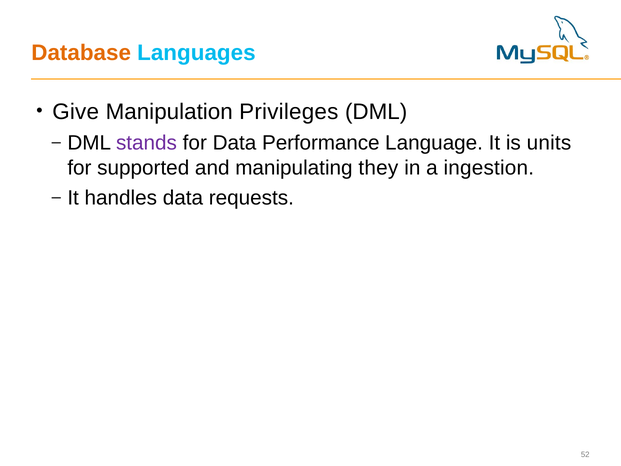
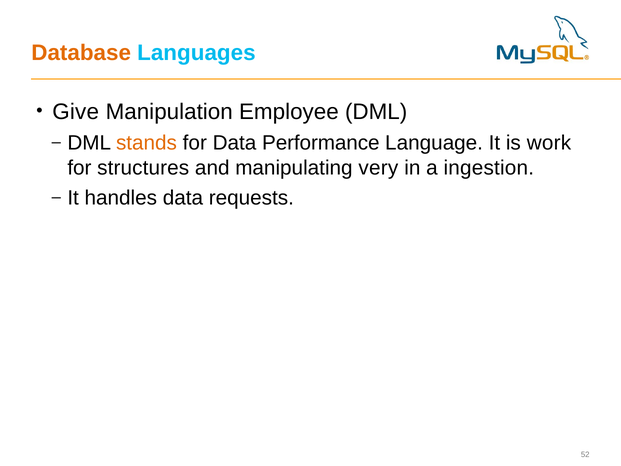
Privileges: Privileges -> Employee (289, 112)
stands colour: purple -> orange (146, 143)
units: units -> work (549, 143)
supported: supported -> structures (143, 168)
they: they -> very (378, 168)
